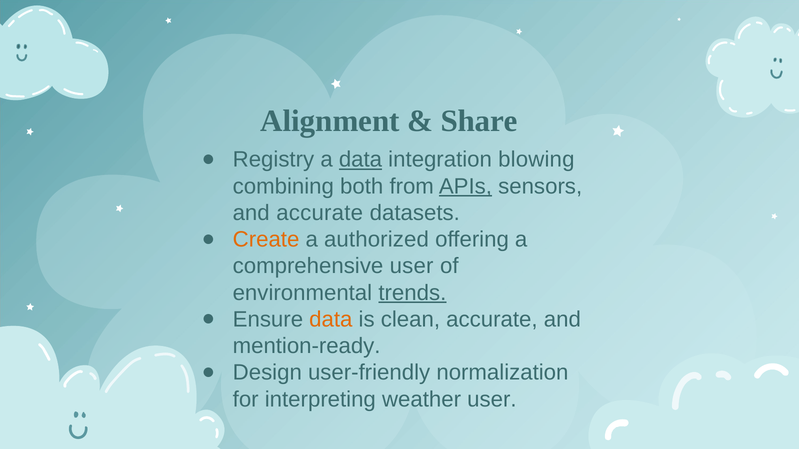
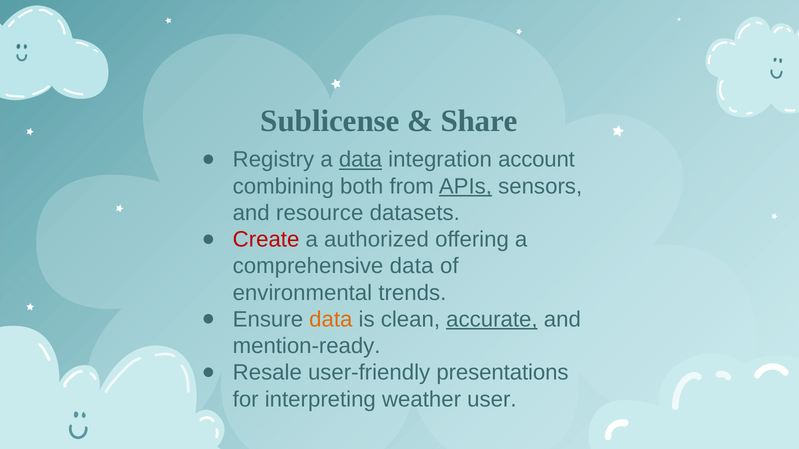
Alignment: Alignment -> Sublicense (330, 121)
blowing: blowing -> account (537, 160)
and accurate: accurate -> resource (320, 213)
Create colour: orange -> red (266, 240)
comprehensive user: user -> data (412, 266)
trends underline: present -> none (412, 293)
accurate underline: none -> present (492, 320)
Design: Design -> Resale (267, 373)
normalization: normalization -> presentations (502, 373)
